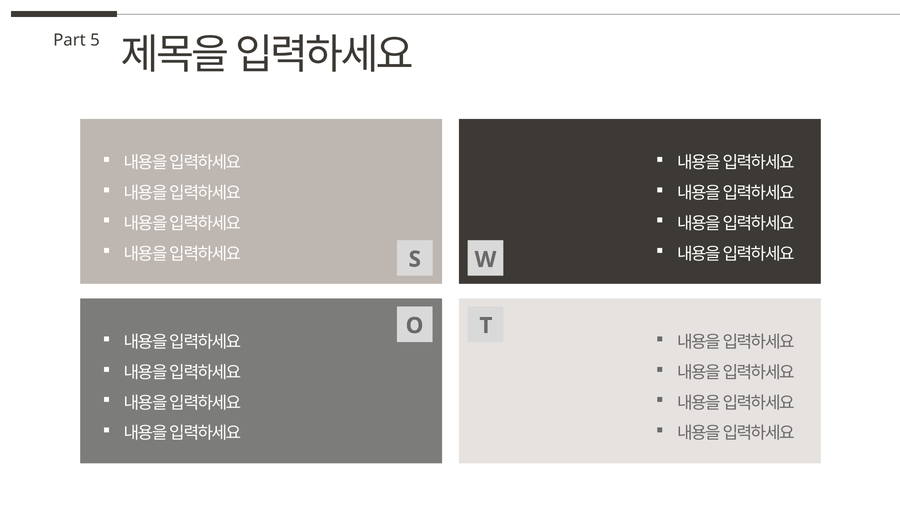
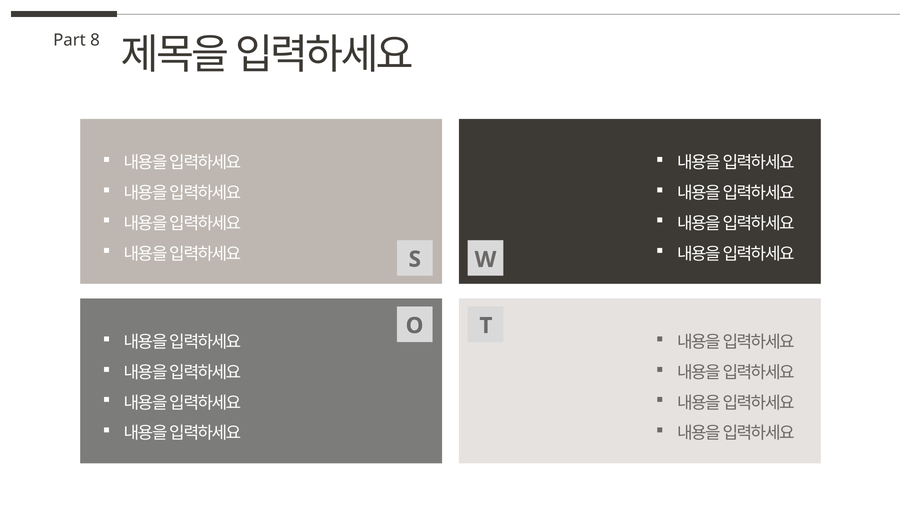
5: 5 -> 8 (95, 40)
